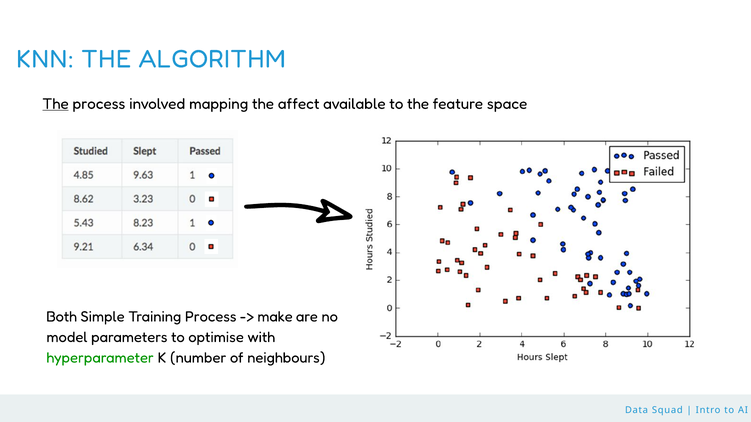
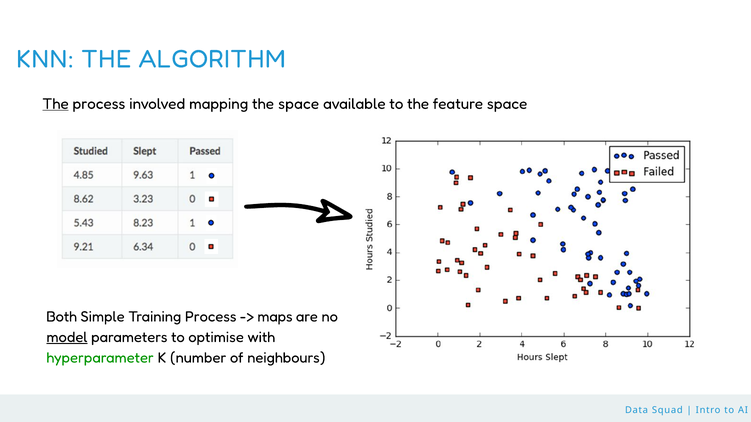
the affect: affect -> space (299, 104)
make: make -> maps (275, 317)
model underline: none -> present (67, 337)
